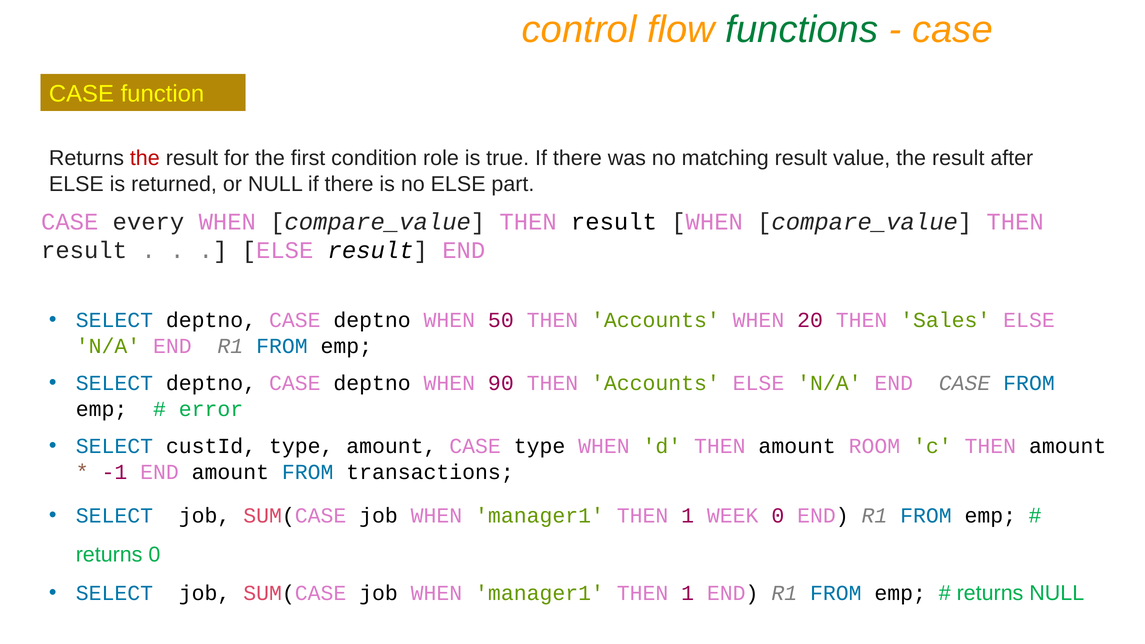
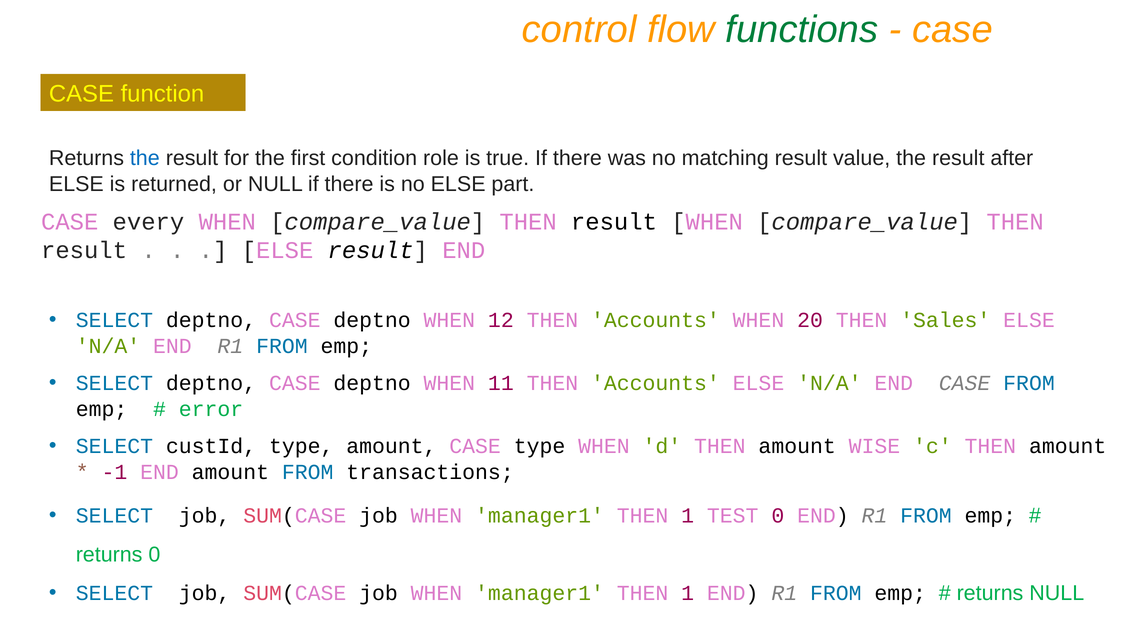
the colour: red -> blue (145, 158)
50: 50 -> 12 (501, 320)
90: 90 -> 11 (501, 383)
ROOM: ROOM -> WISE (874, 446)
WEEK: WEEK -> TEST (733, 516)
